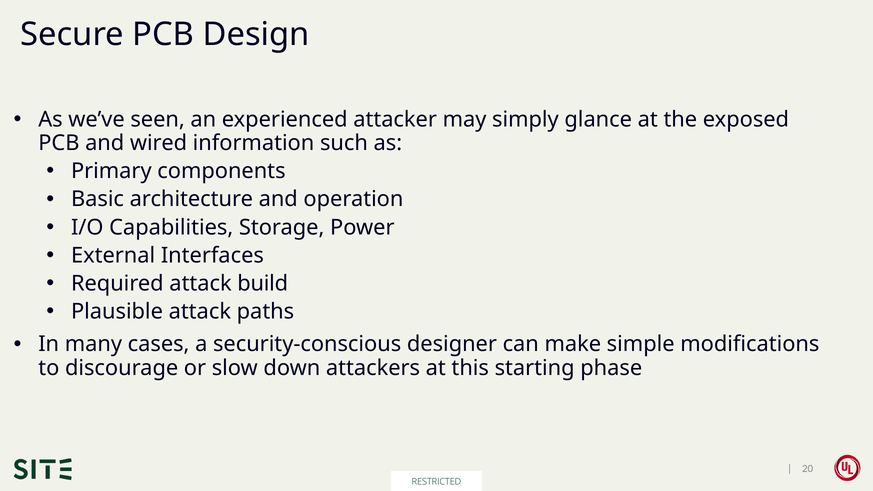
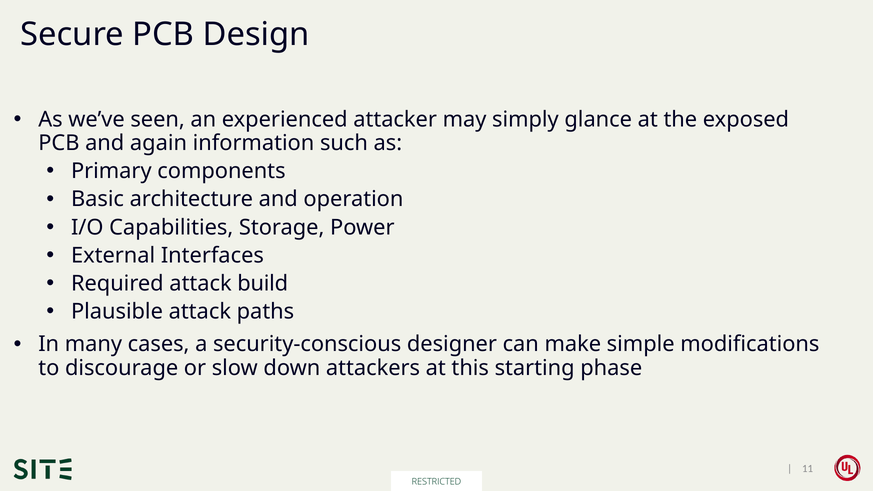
wired: wired -> again (158, 143)
20: 20 -> 11 (808, 469)
